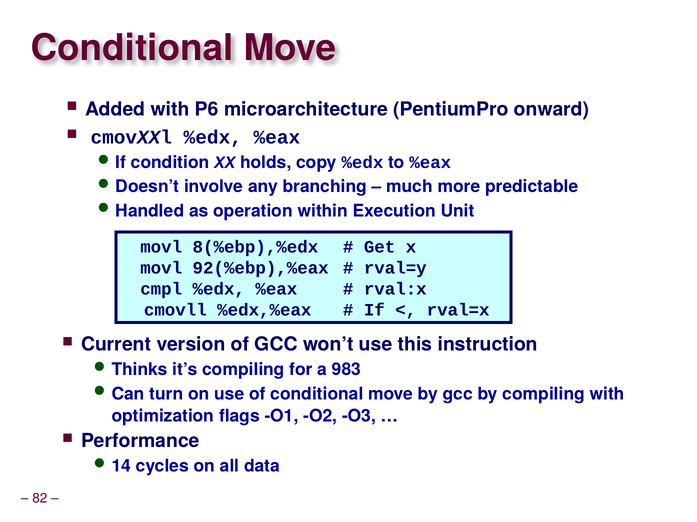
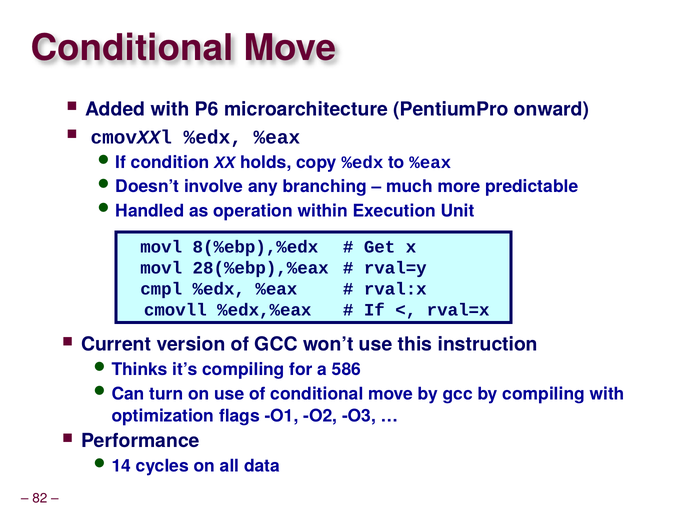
92(%ebp),%eax: 92(%ebp),%eax -> 28(%ebp),%eax (261, 268)
983: 983 -> 586 (346, 370)
